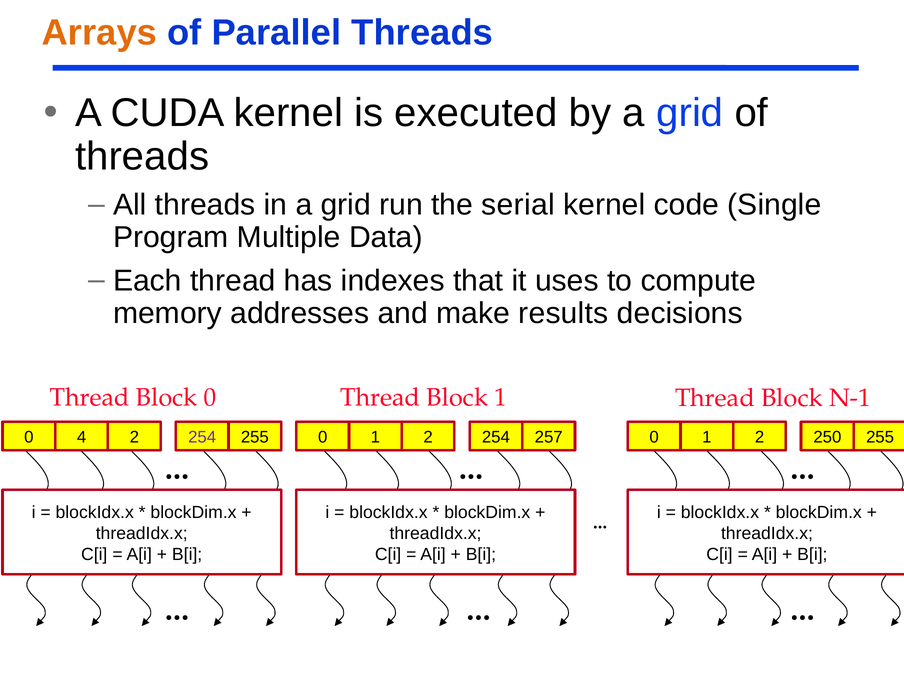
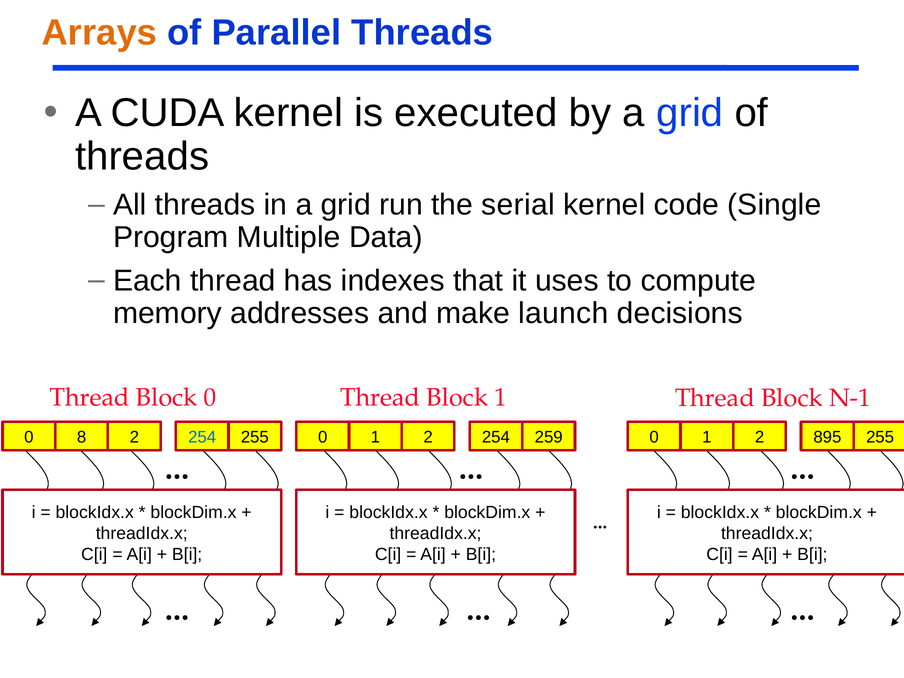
results: results -> launch (563, 313)
4: 4 -> 8 (82, 437)
254 colour: purple -> blue (202, 437)
257: 257 -> 259 (549, 437)
250: 250 -> 895 (827, 437)
